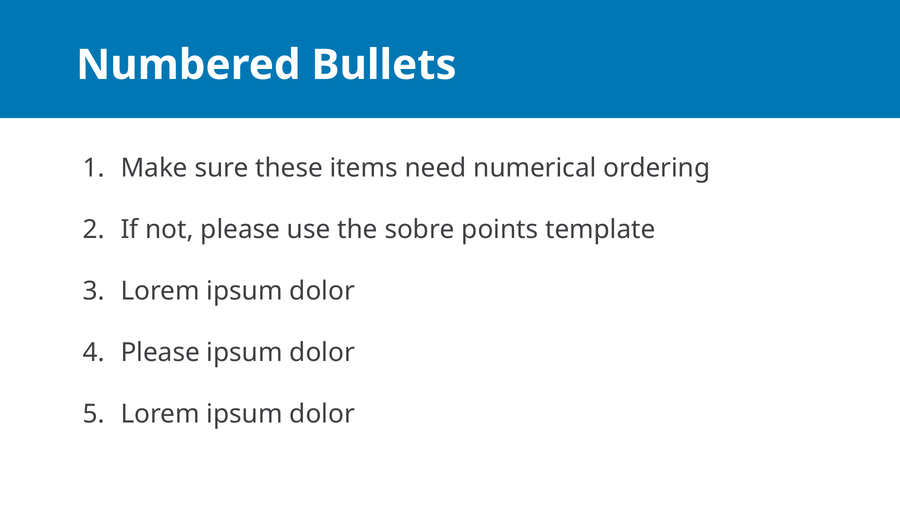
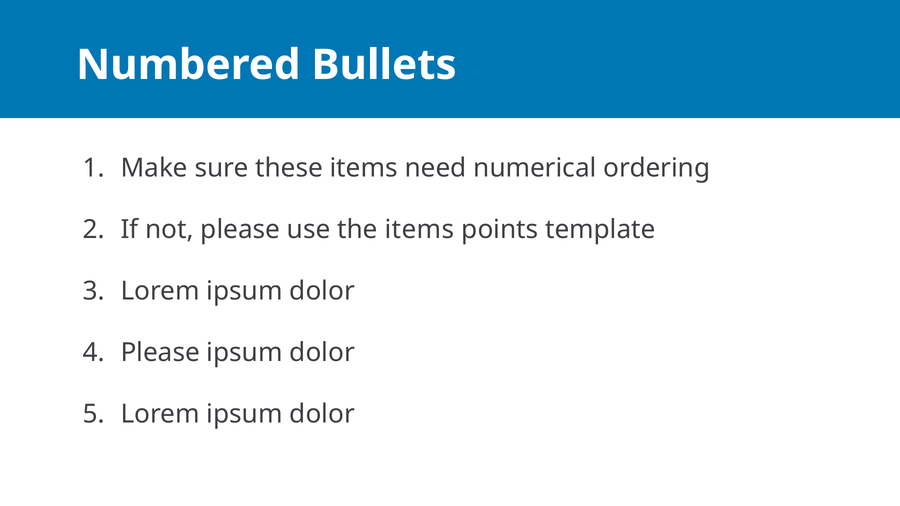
the sobre: sobre -> items (419, 230)
